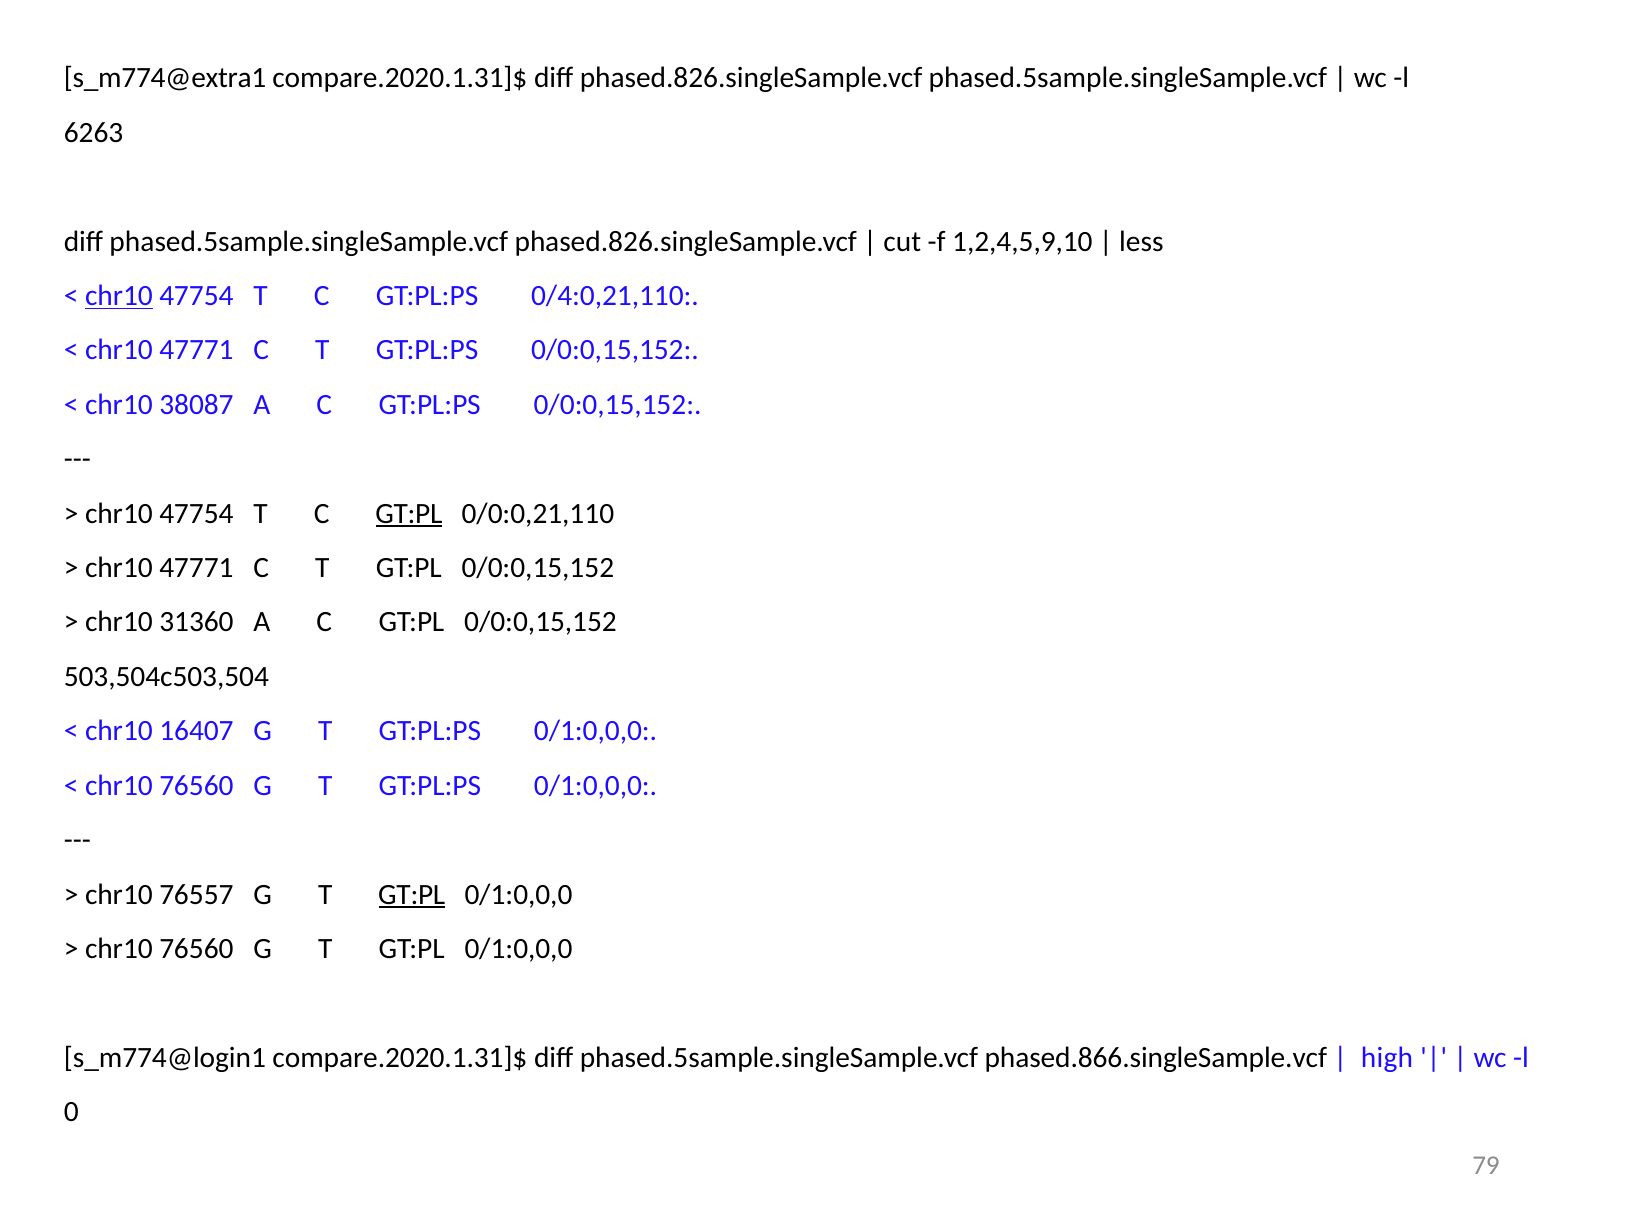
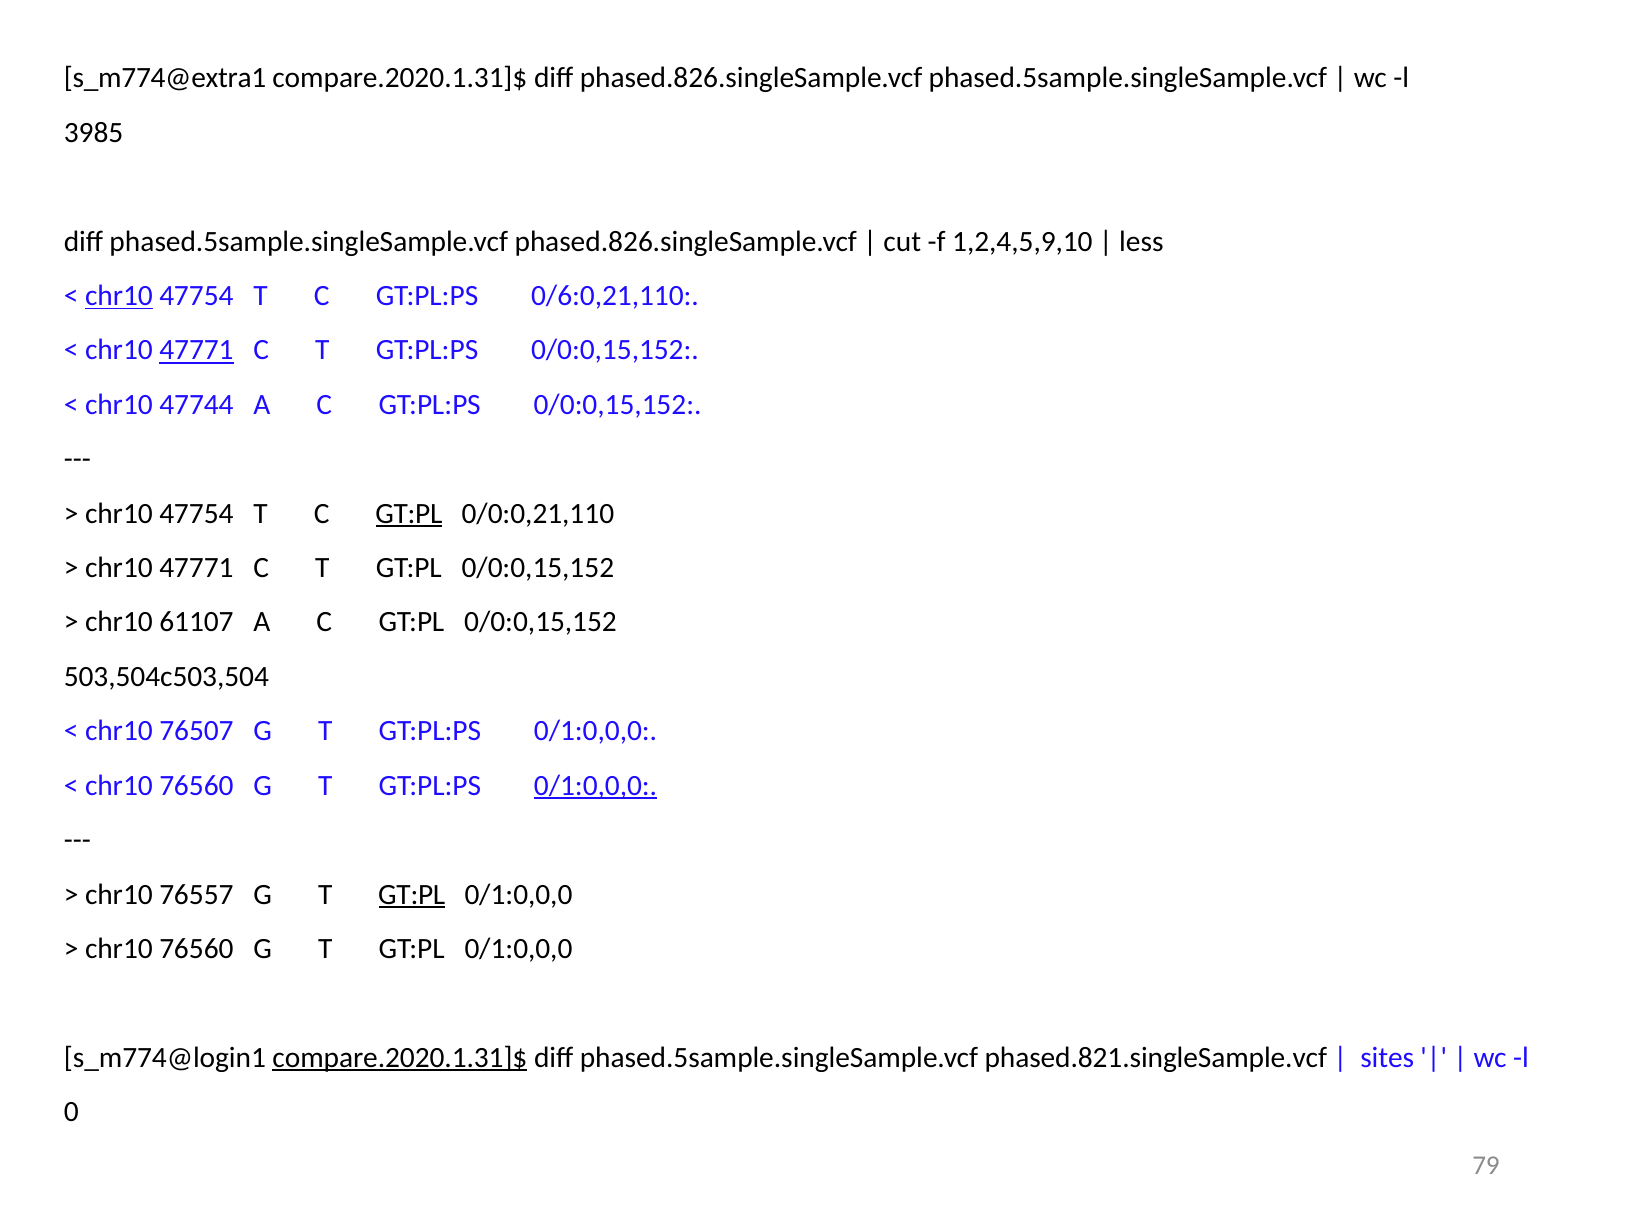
6263: 6263 -> 3985 (94, 133)
0/4:0,21,110: 0/4:0,21,110 -> 0/6:0,21,110 (615, 296)
47771 underline: none -> present (196, 350)
38087: 38087 -> 47744 (196, 405)
31360: 31360 -> 61107 (196, 622)
16407: 16407 -> 76507 (196, 731)
0/1:0,0,0 underline: none -> present (596, 786)
compare.2020.1.31]$ underline: none -> present (400, 1058)
phased.866.singleSample.vcf: phased.866.singleSample.vcf -> phased.821.singleSample.vcf (1156, 1058)
high: high -> sites (1387, 1058)
